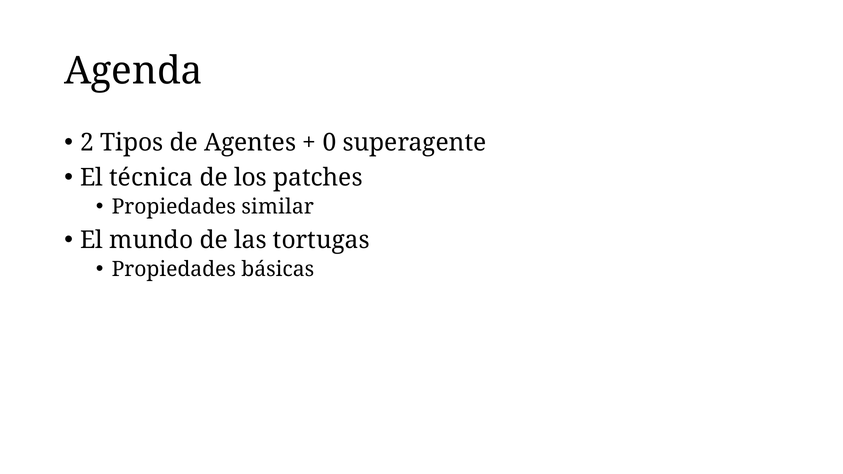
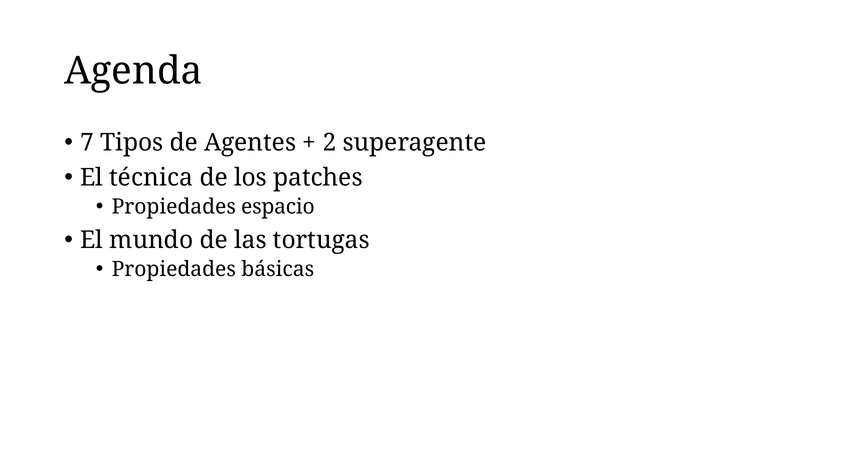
2: 2 -> 7 (87, 142)
0: 0 -> 2 (329, 142)
similar: similar -> espacio (278, 207)
